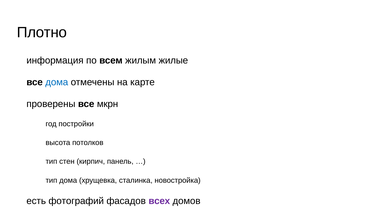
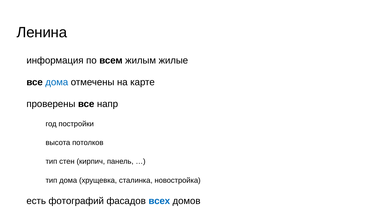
Плотно: Плотно -> Ленина (42, 32)
мкрн: мкрн -> напр (107, 104)
всех colour: purple -> blue (159, 200)
